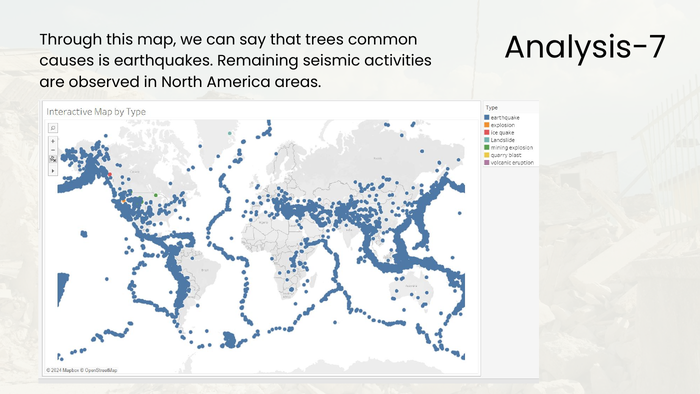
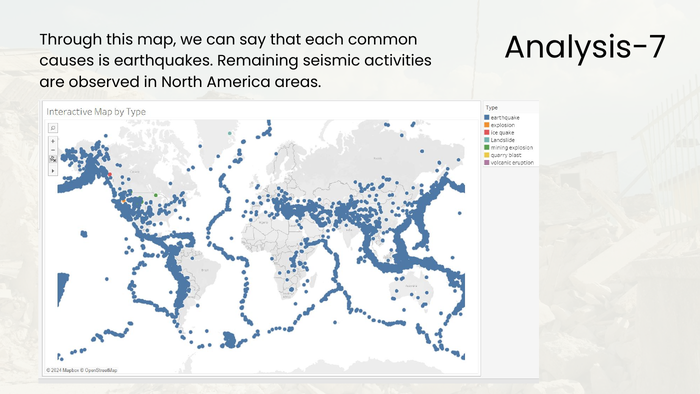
trees: trees -> each (325, 40)
